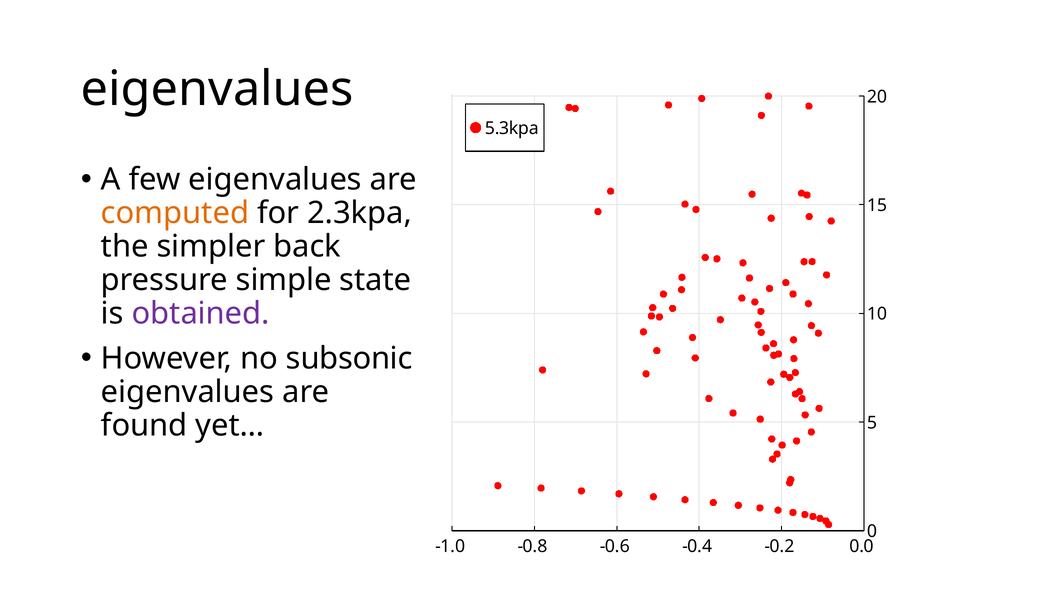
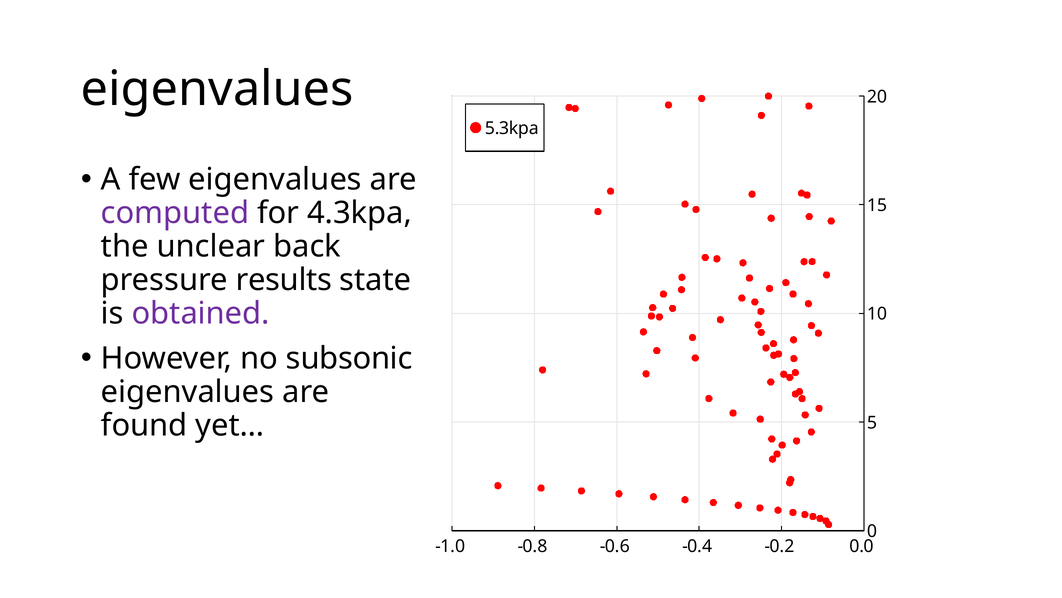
computed colour: orange -> purple (175, 213)
2.3kpa: 2.3kpa -> 4.3kpa (360, 213)
simpler: simpler -> unclear (211, 246)
simple: simple -> results (284, 280)
